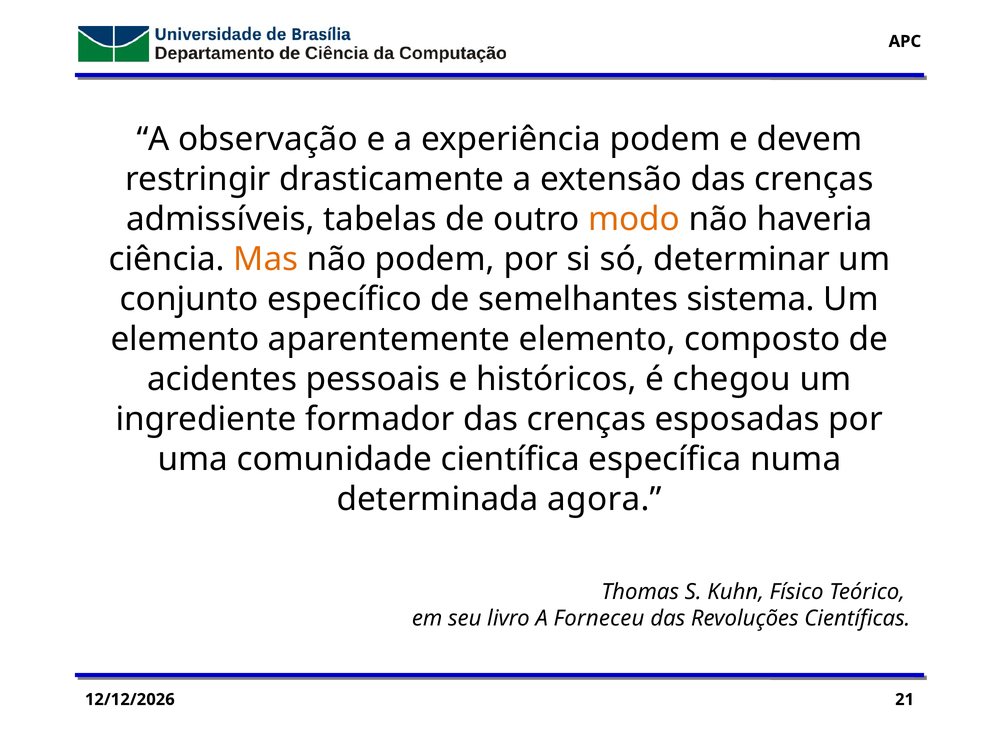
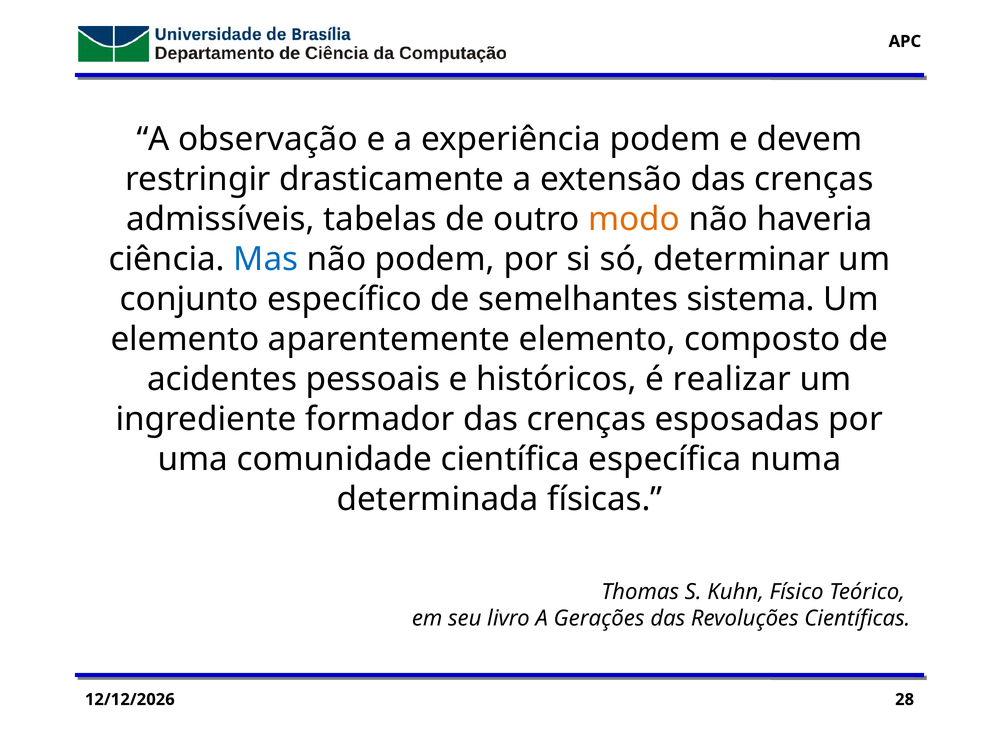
Mas colour: orange -> blue (266, 259)
chegou: chegou -> realizar (732, 379)
agora: agora -> físicas (605, 499)
Forneceu: Forneceu -> Gerações (599, 618)
21: 21 -> 28 (905, 699)
